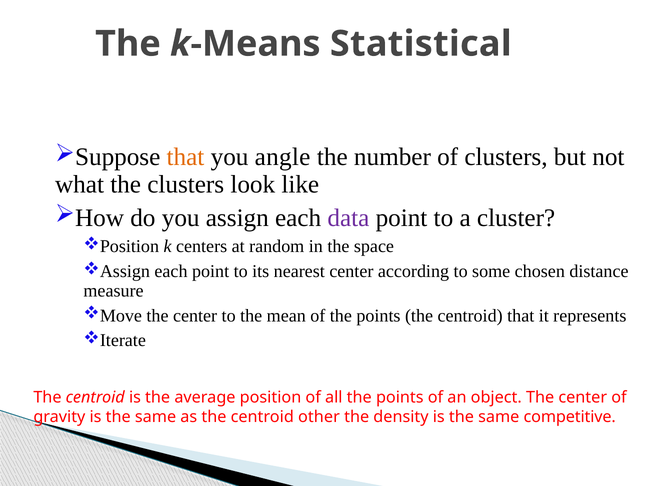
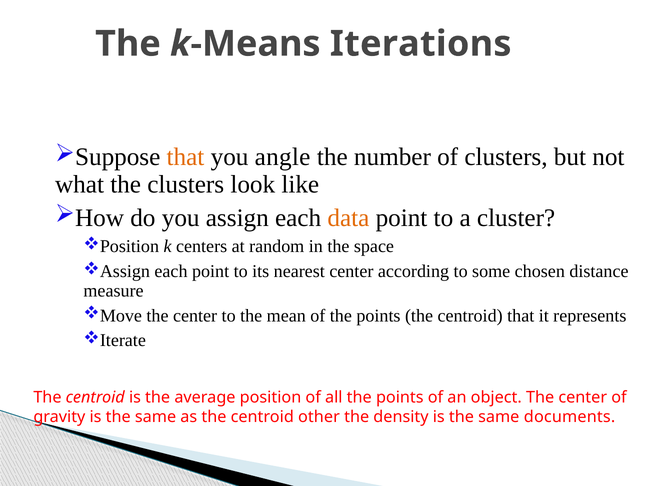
Statistical: Statistical -> Iterations (421, 44)
data colour: purple -> orange (348, 218)
competitive: competitive -> documents (570, 417)
